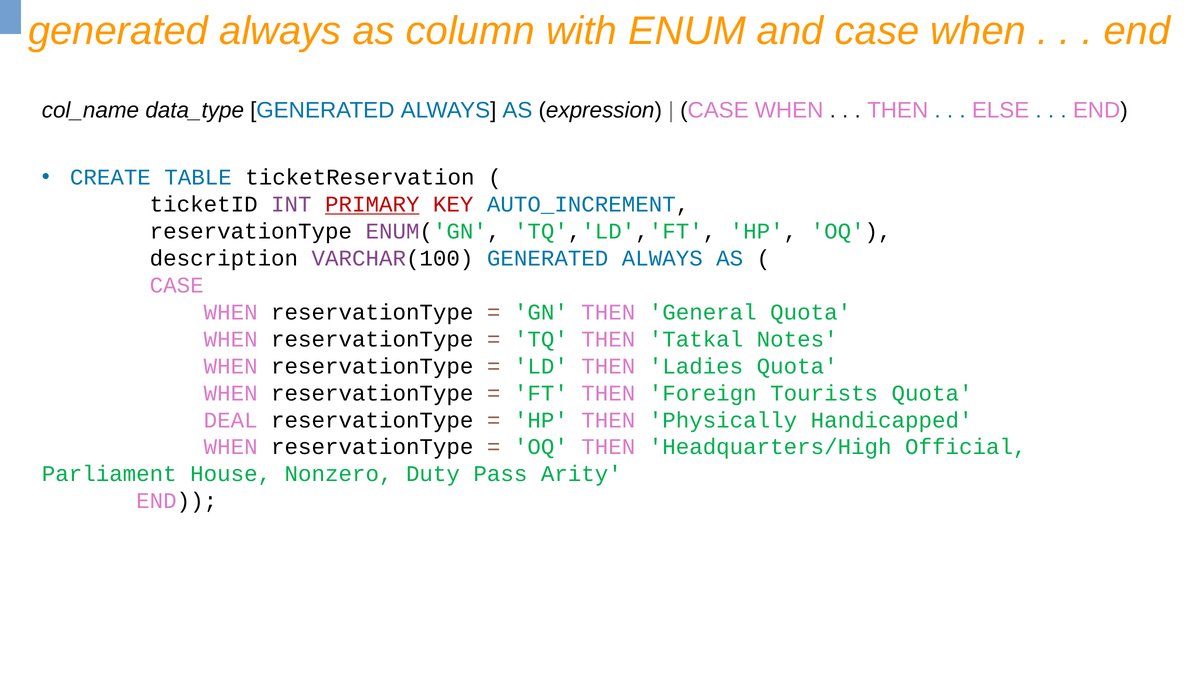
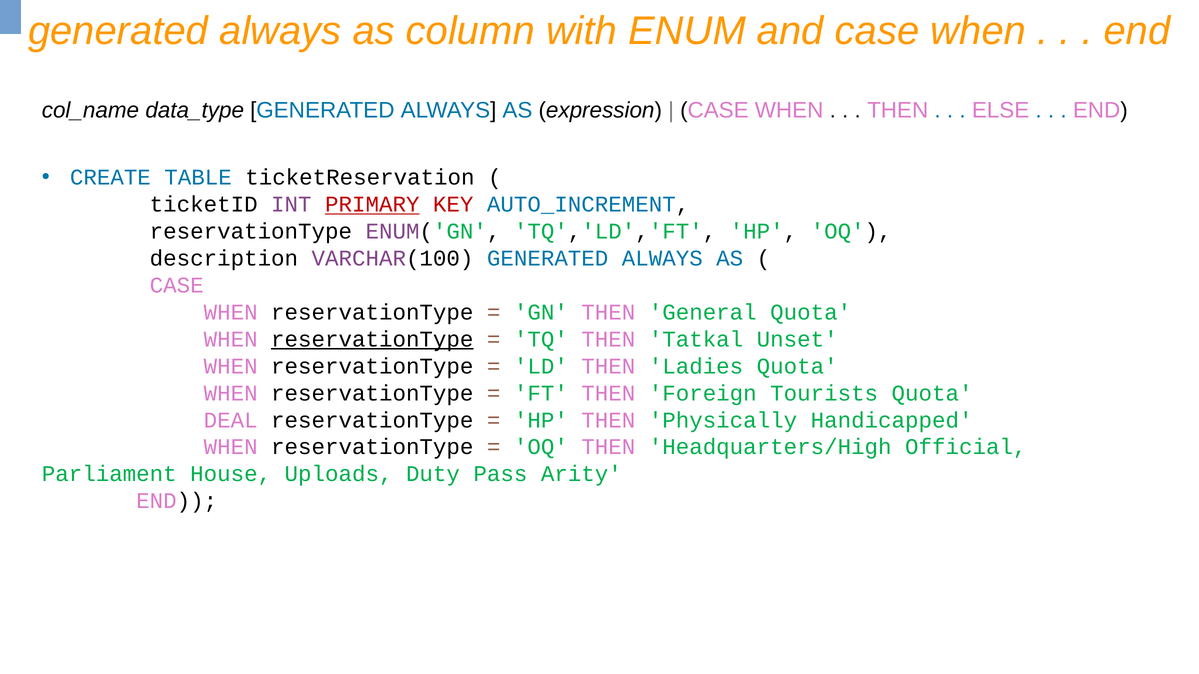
reservationType underline: none -> present (372, 339)
Notes: Notes -> Unset (797, 339)
Nonzero: Nonzero -> Uploads (339, 474)
